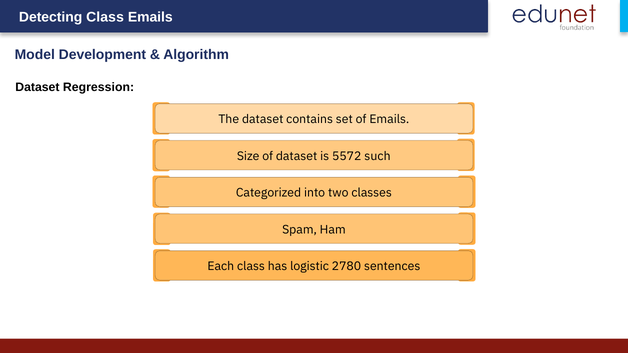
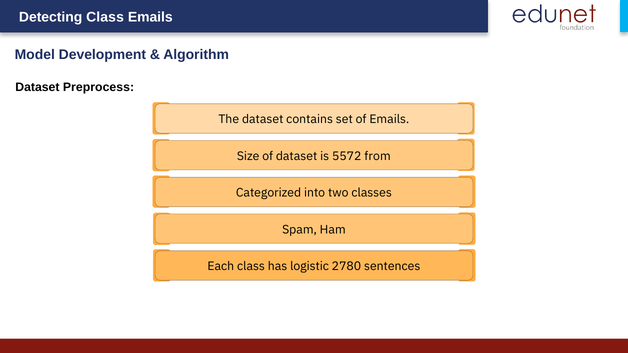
Regression: Regression -> Preprocess (99, 87)
such: such -> from (378, 156)
